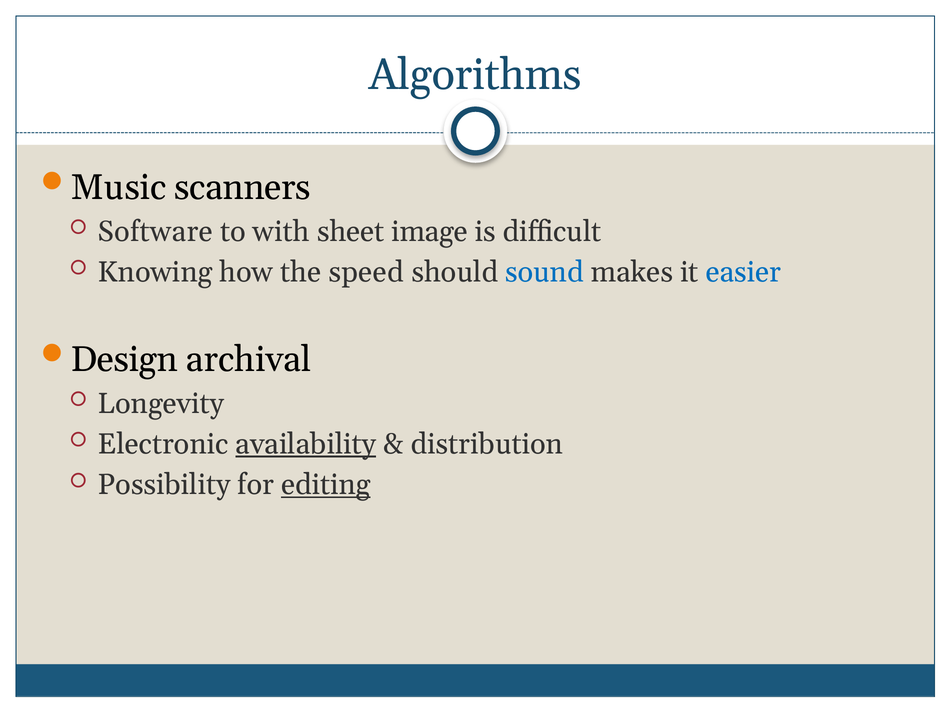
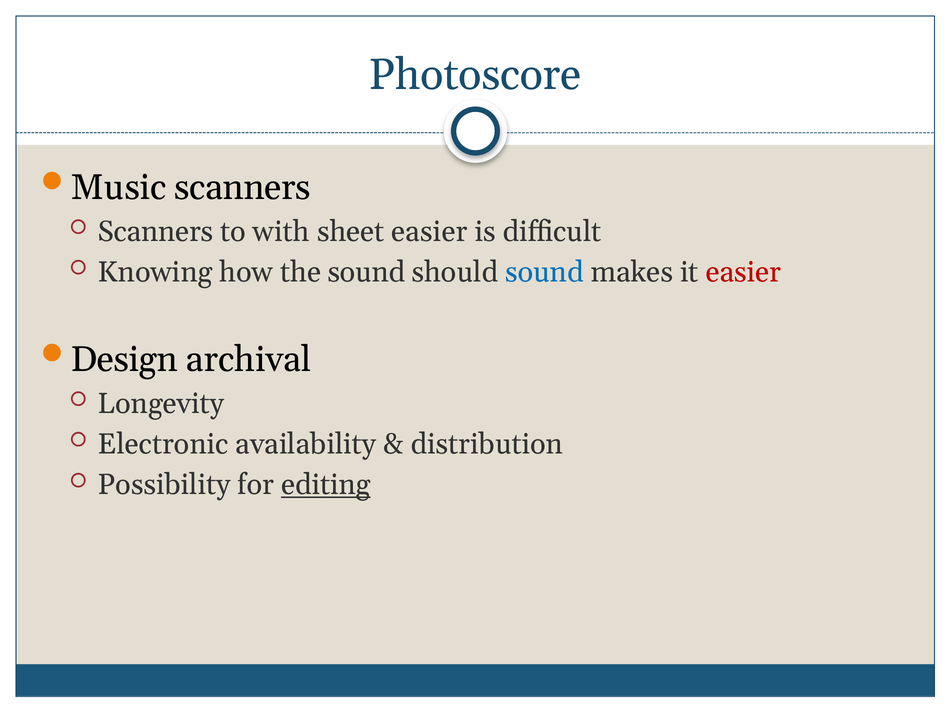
Algorithms: Algorithms -> Photoscore (475, 75)
Software: Software -> Scanners (156, 232)
sheet image: image -> easier (429, 232)
the speed: speed -> sound (367, 272)
easier colour: blue -> red (743, 272)
availability underline: present -> none (306, 444)
